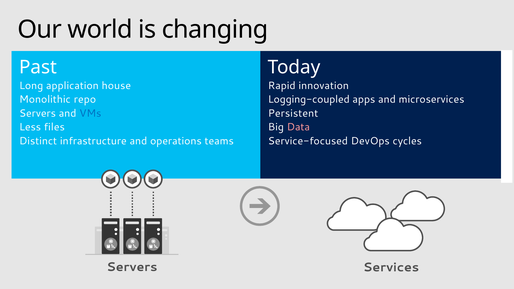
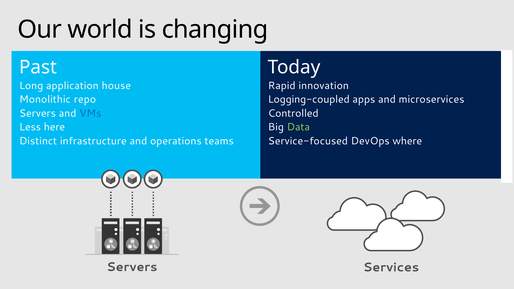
Persistent: Persistent -> Controlled (293, 113)
files: files -> here (54, 127)
Data colour: pink -> light green (298, 127)
cycles: cycles -> where (407, 141)
